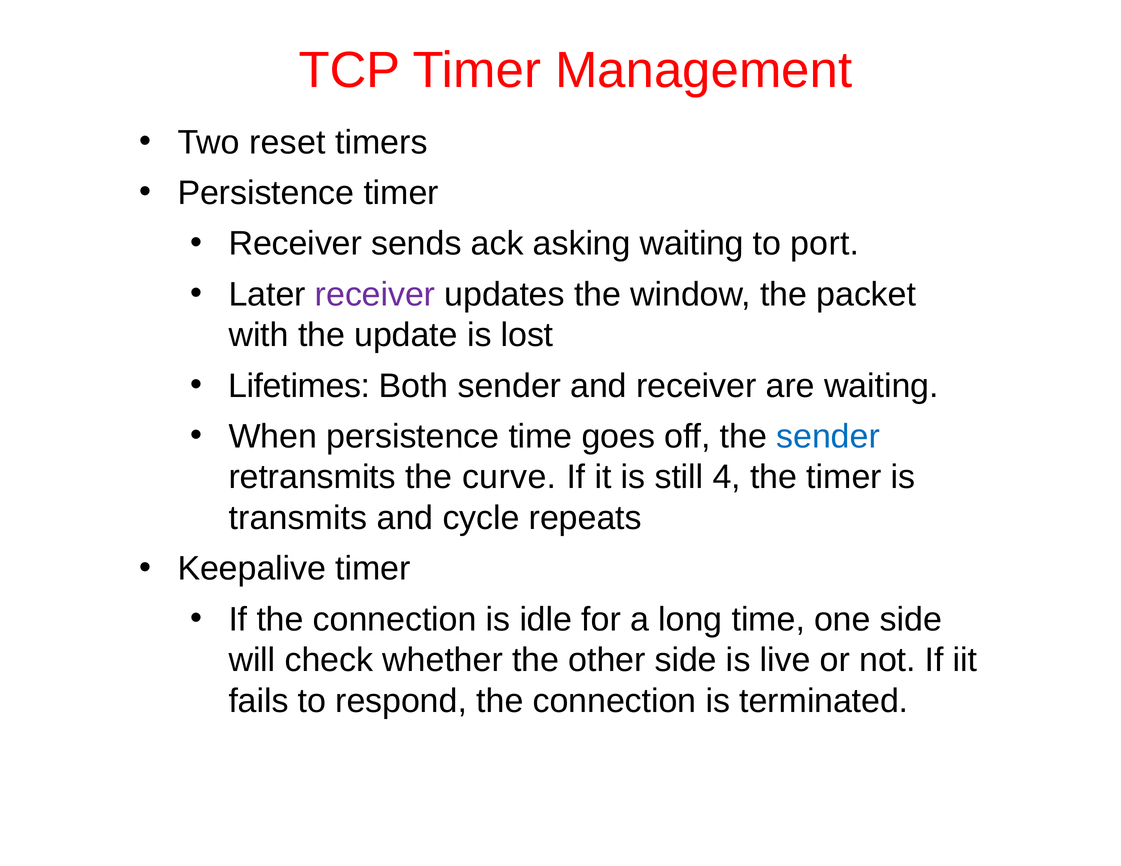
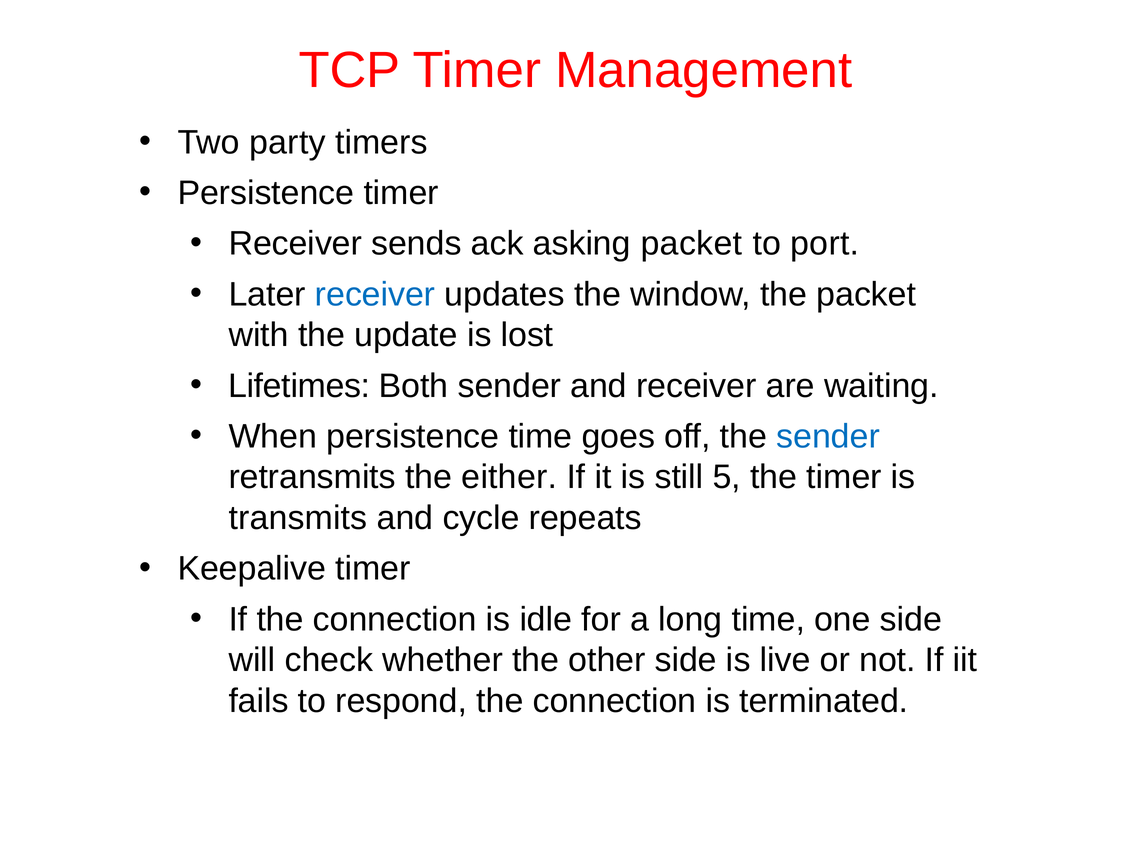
reset: reset -> party (287, 142)
asking waiting: waiting -> packet (692, 244)
receiver colour: purple -> blue (375, 295)
curve: curve -> either (509, 477)
4: 4 -> 5 (727, 477)
